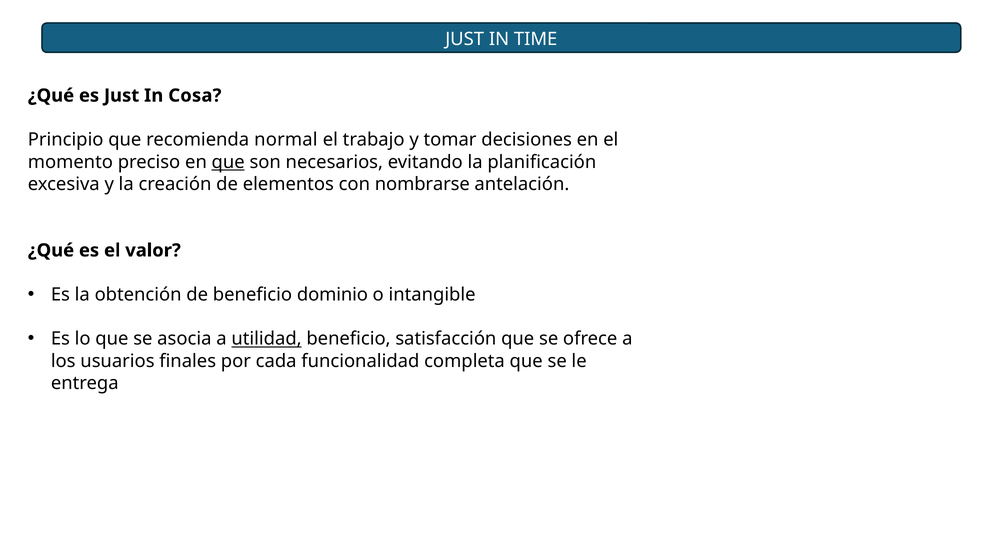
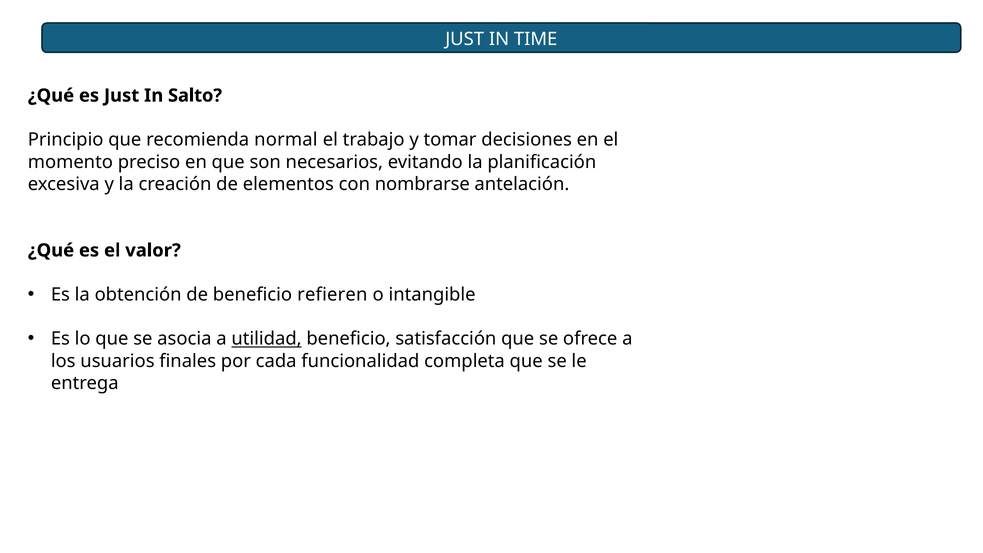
Cosa: Cosa -> Salto (195, 96)
que underline: present -> none (228, 162)
dominio: dominio -> refieren (332, 295)
